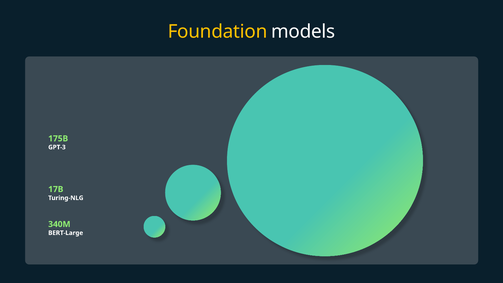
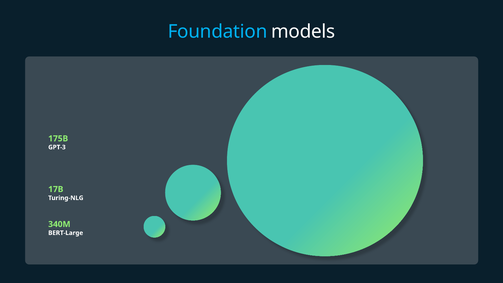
Foundation colour: yellow -> light blue (218, 32)
